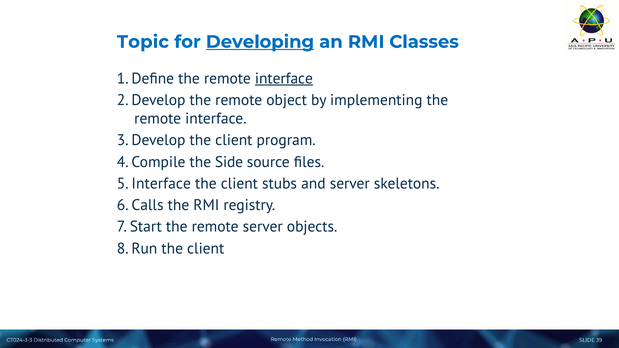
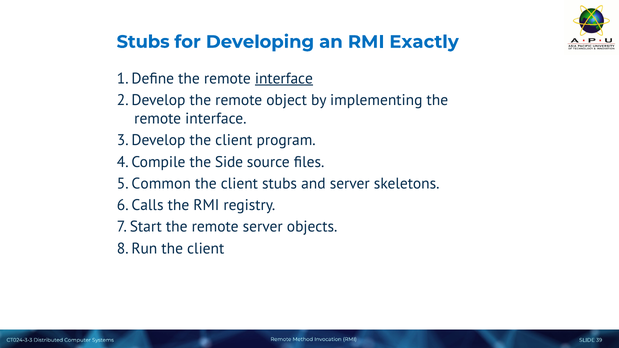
Topic: Topic -> Stubs (143, 42)
Developing underline: present -> none (260, 42)
Classes: Classes -> Exactly (424, 42)
5 Interface: Interface -> Common (161, 184)
